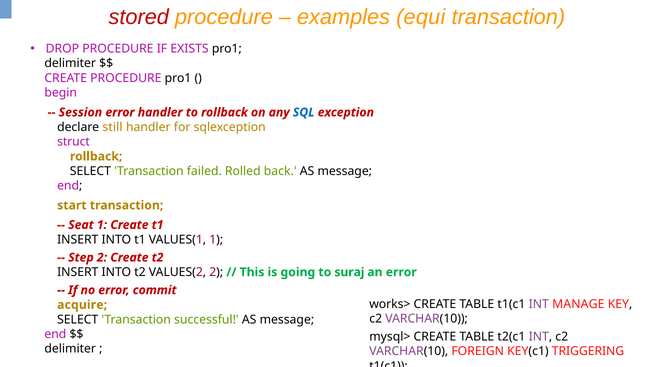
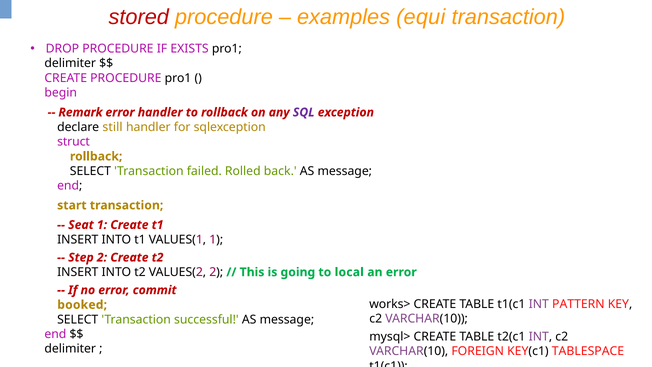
Session: Session -> Remark (80, 112)
SQL colour: blue -> purple (304, 112)
suraj: suraj -> local (349, 272)
MANAGE: MANAGE -> PATTERN (578, 304)
acquire: acquire -> booked (82, 305)
TRIGGERING: TRIGGERING -> TABLESPACE (588, 351)
